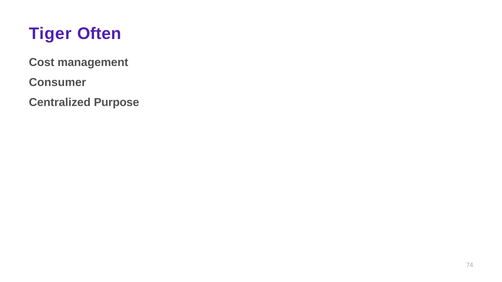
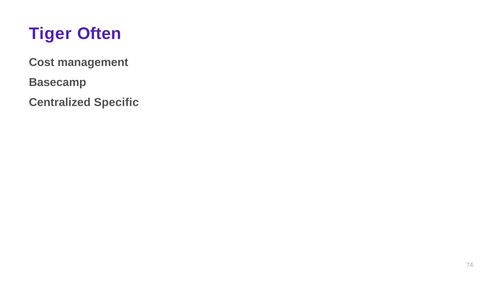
Consumer: Consumer -> Basecamp (58, 82)
Purpose: Purpose -> Specific (116, 103)
